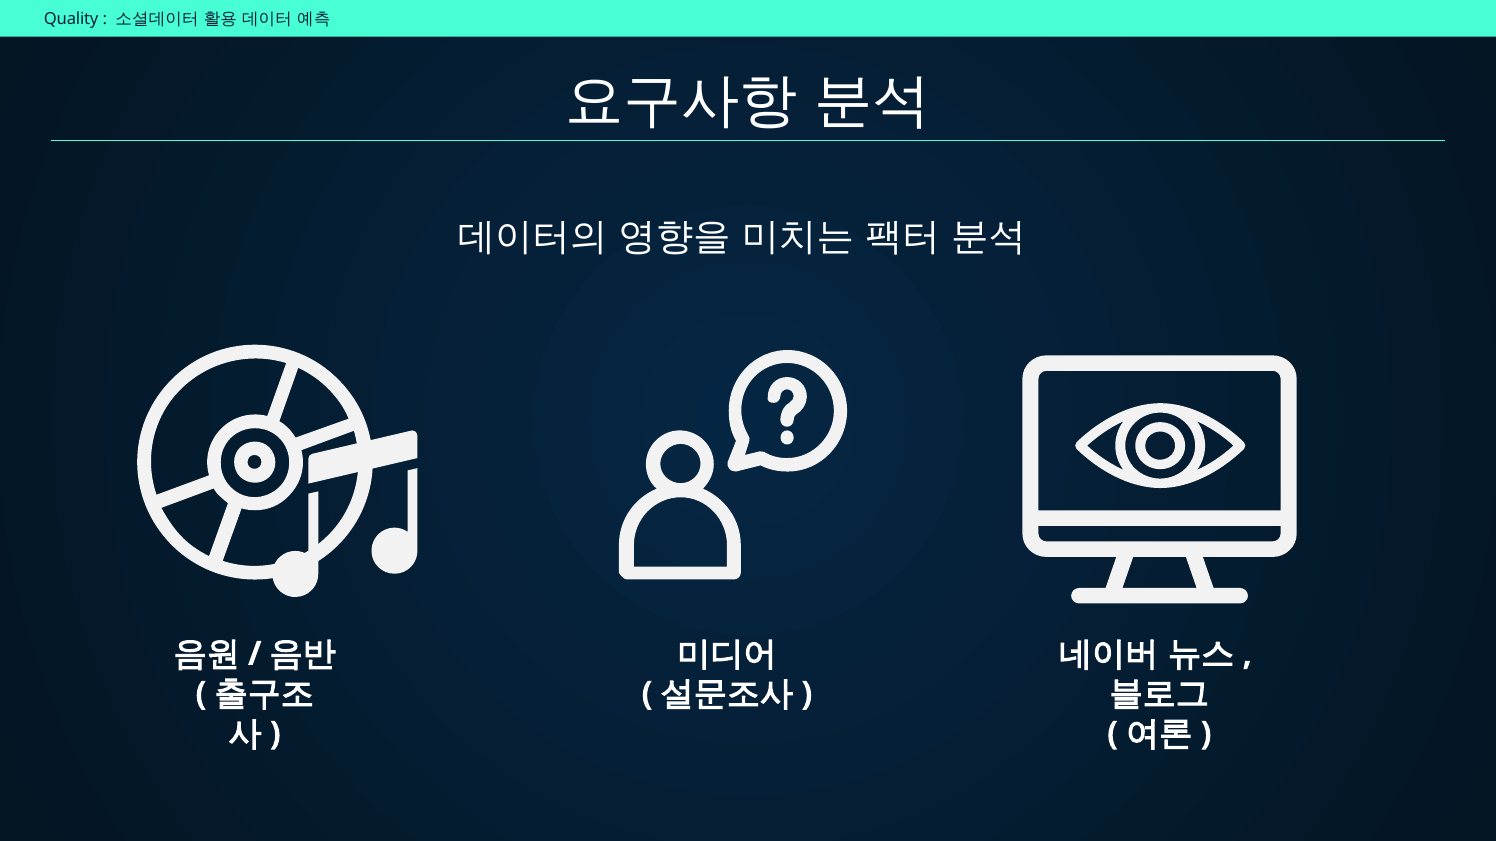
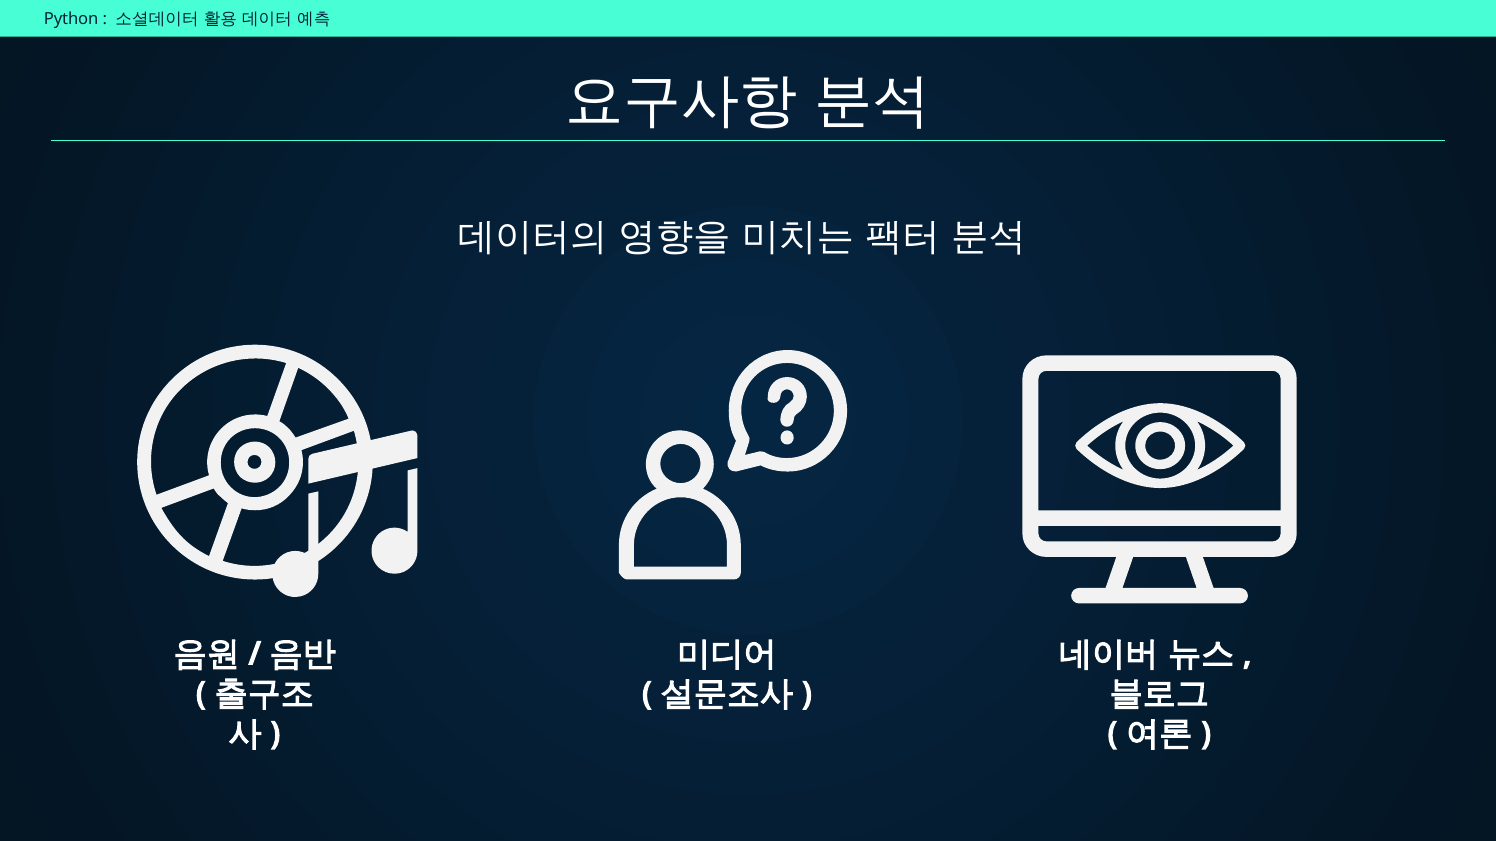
Quality: Quality -> Python (71, 19)
